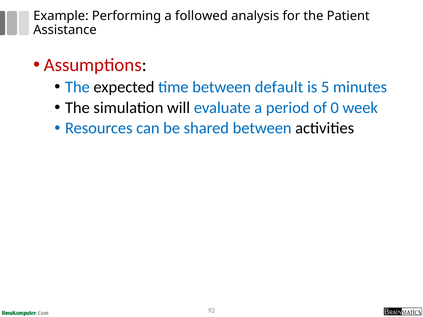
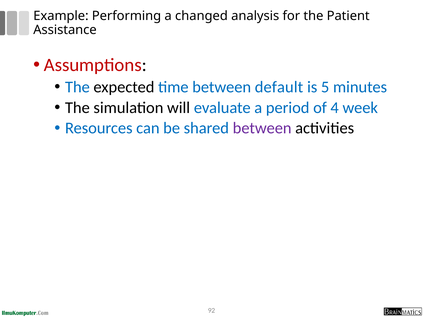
followed: followed -> changed (201, 16)
0: 0 -> 4 (335, 108)
between colour: blue -> purple (262, 128)
